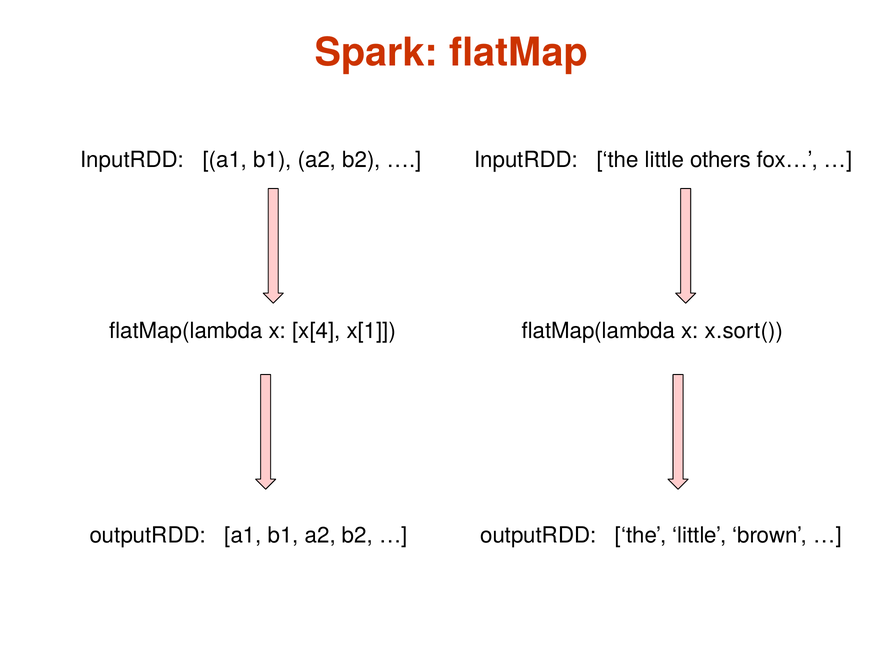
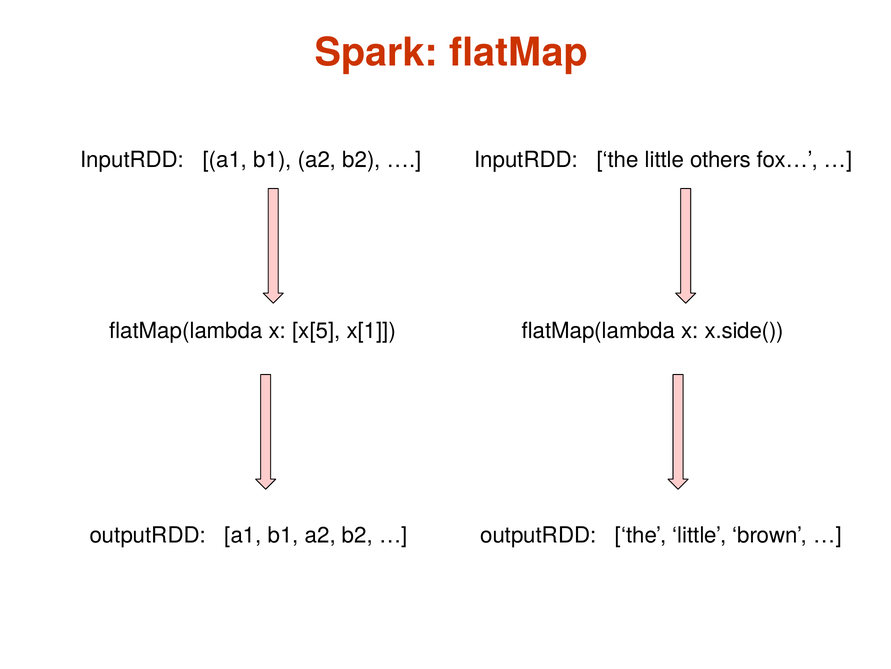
x[4: x[4 -> x[5 (316, 330)
x.sort(: x.sort( -> x.side( (744, 330)
